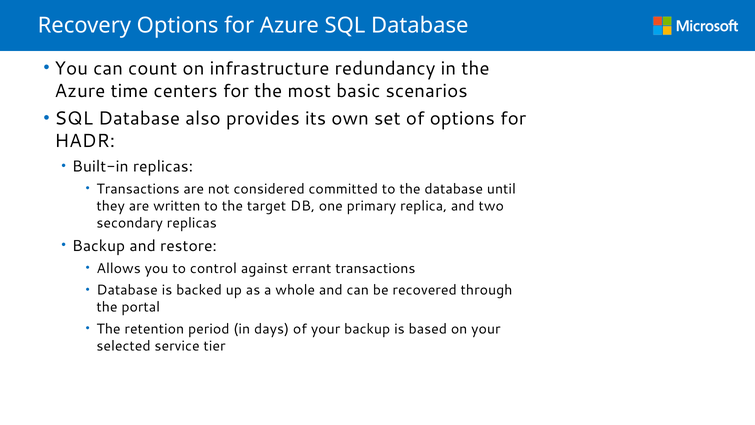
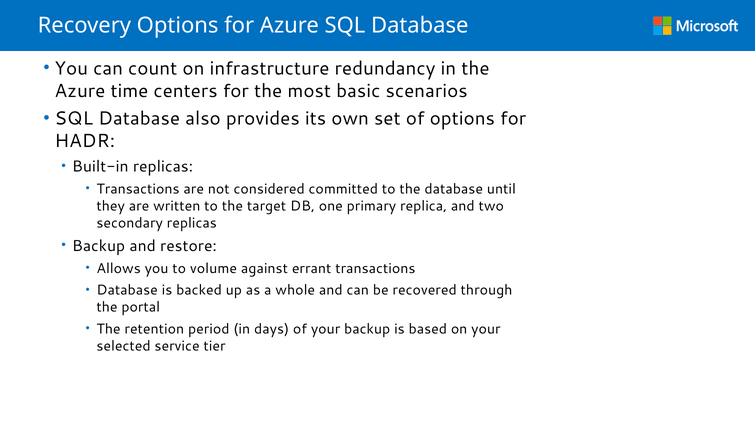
control: control -> volume (213, 268)
